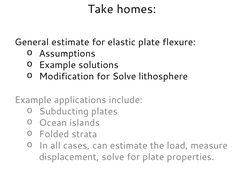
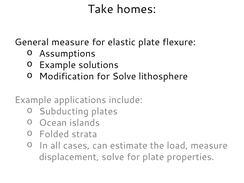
General estimate: estimate -> measure (70, 42)
